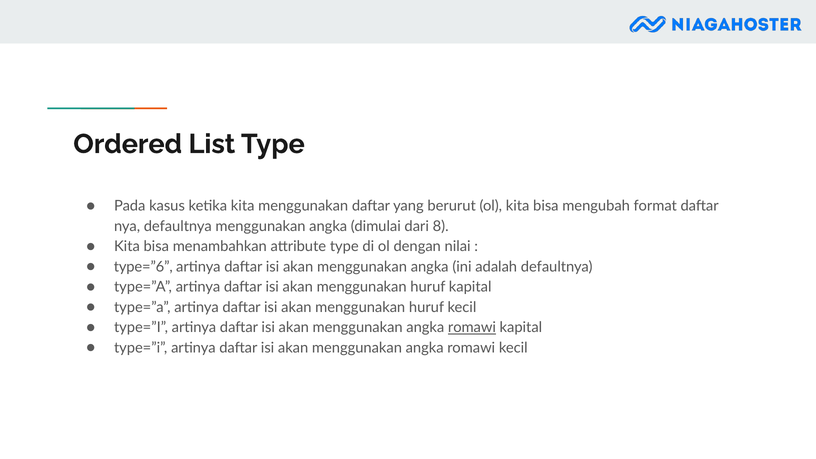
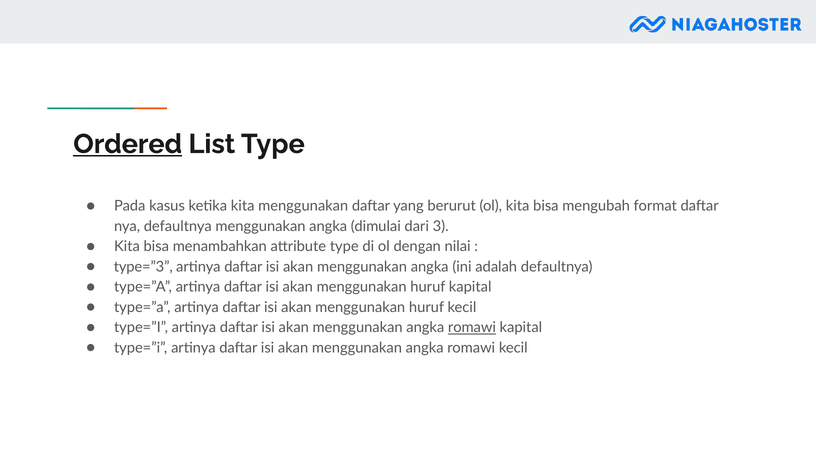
Ordered underline: none -> present (128, 144)
8: 8 -> 3 (441, 226)
type=”6: type=”6 -> type=”3 (143, 267)
